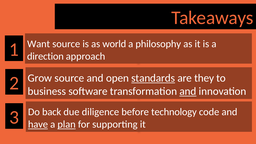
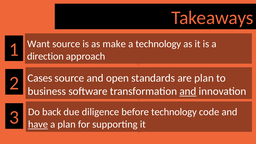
world: world -> make (114, 44)
a philosophy: philosophy -> technology (158, 44)
Grow: Grow -> Cases (40, 78)
standards underline: present -> none (153, 78)
are they: they -> plan (204, 78)
plan underline: present -> none (67, 124)
